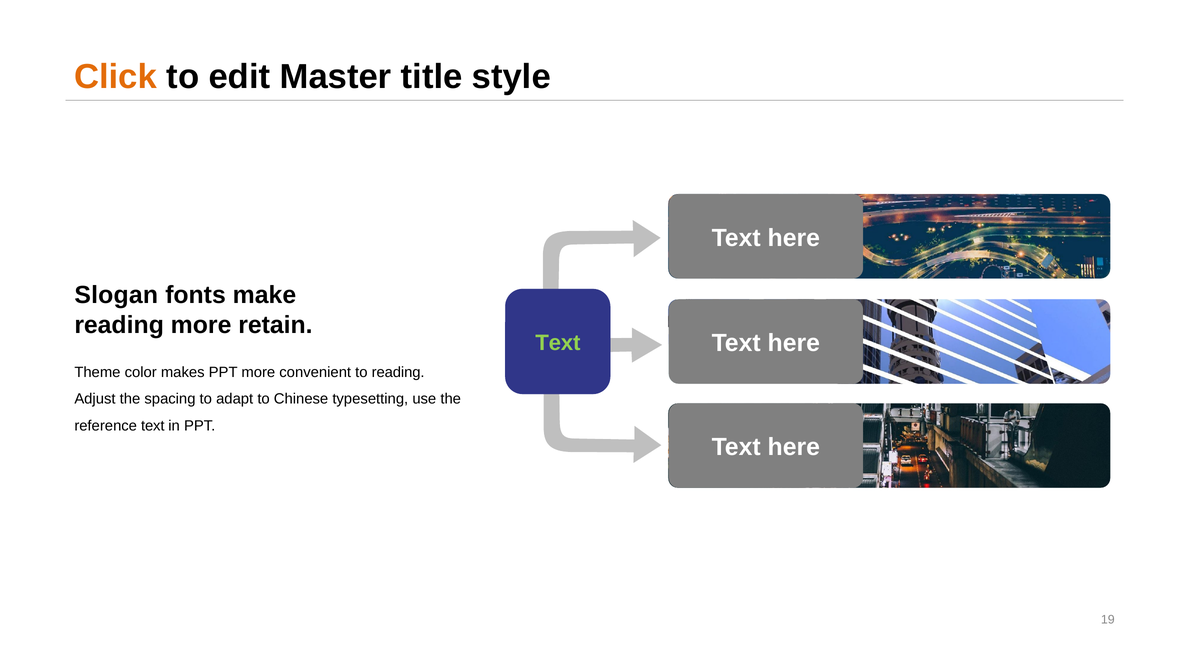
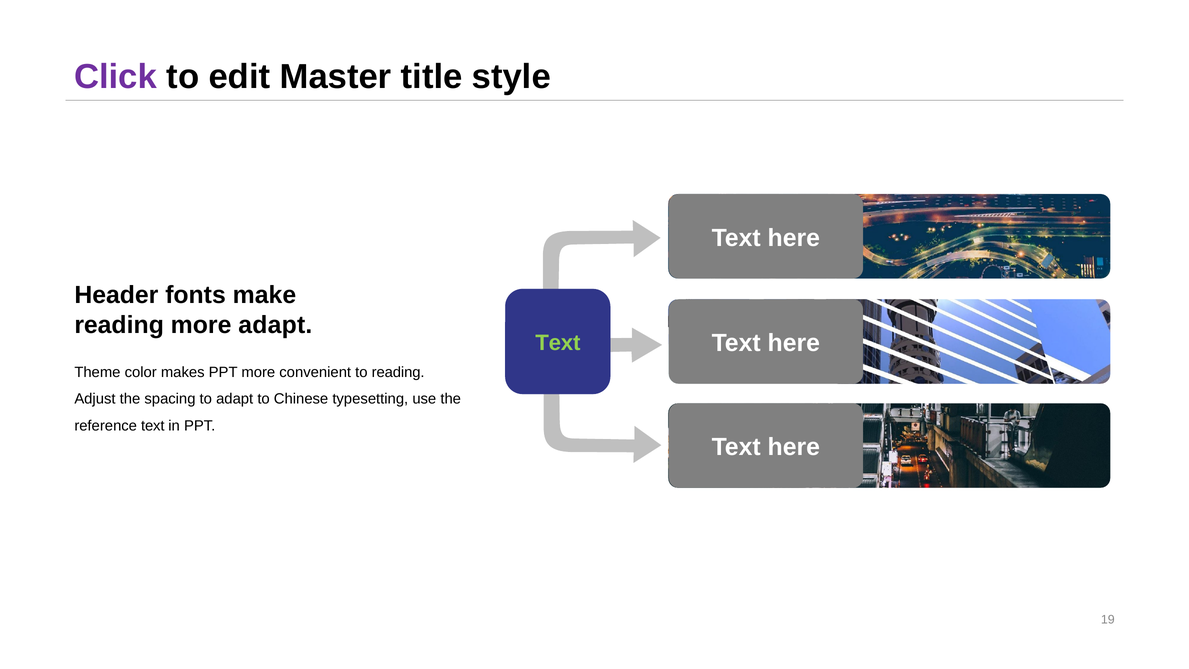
Click colour: orange -> purple (116, 77)
Slogan: Slogan -> Header (116, 295)
more retain: retain -> adapt (275, 325)
